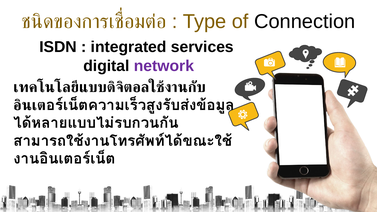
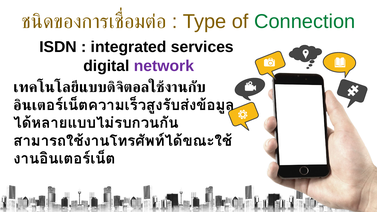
Connection colour: black -> green (305, 22)
